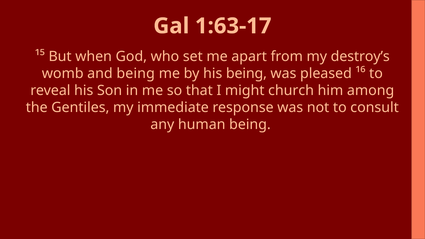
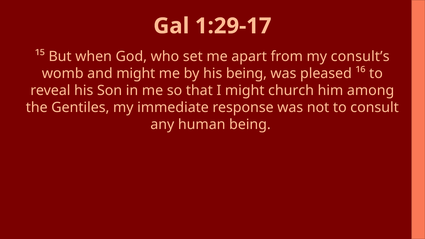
1:63-17: 1:63-17 -> 1:29-17 (233, 26)
destroy’s: destroy’s -> consult’s (360, 56)
and being: being -> might (136, 73)
